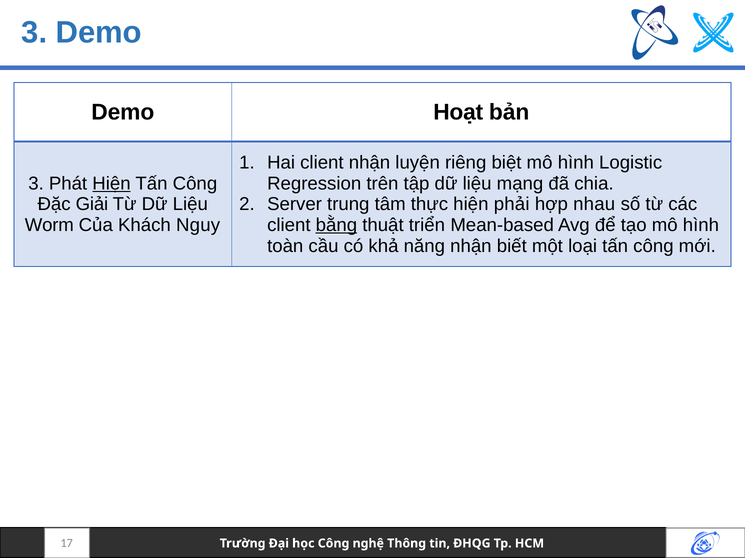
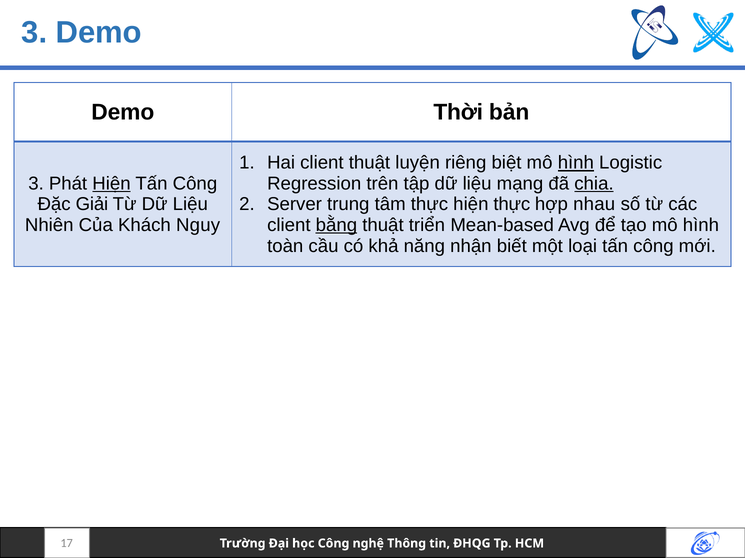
Hoạt: Hoạt -> Thời (458, 113)
client nhận: nhận -> thuật (369, 163)
hình underline: none -> present (576, 163)
chia underline: none -> present (594, 184)
hiện phải: phải -> thực (512, 205)
Worm: Worm -> Nhiên (49, 225)
